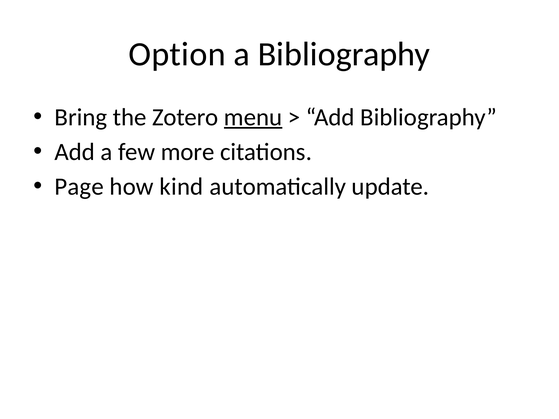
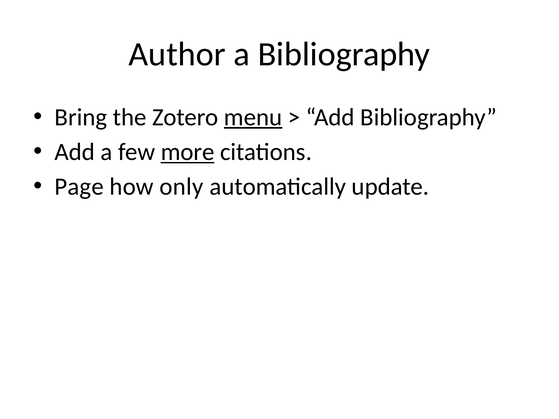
Option: Option -> Author (177, 54)
more underline: none -> present (188, 152)
kind: kind -> only (181, 187)
